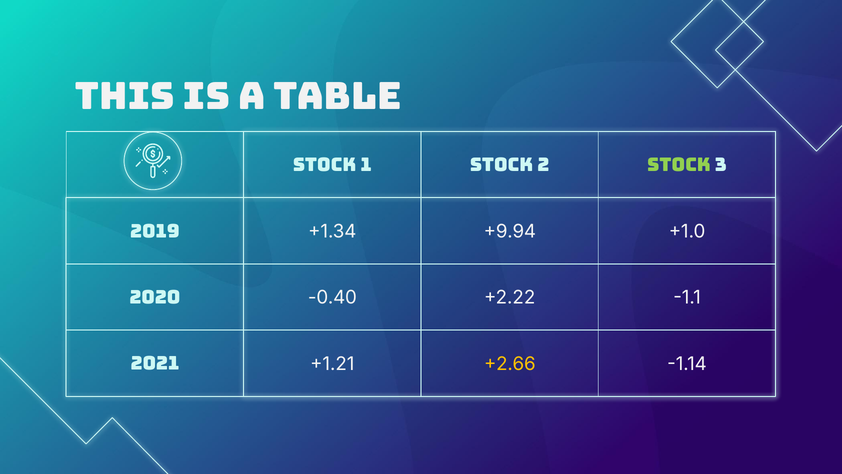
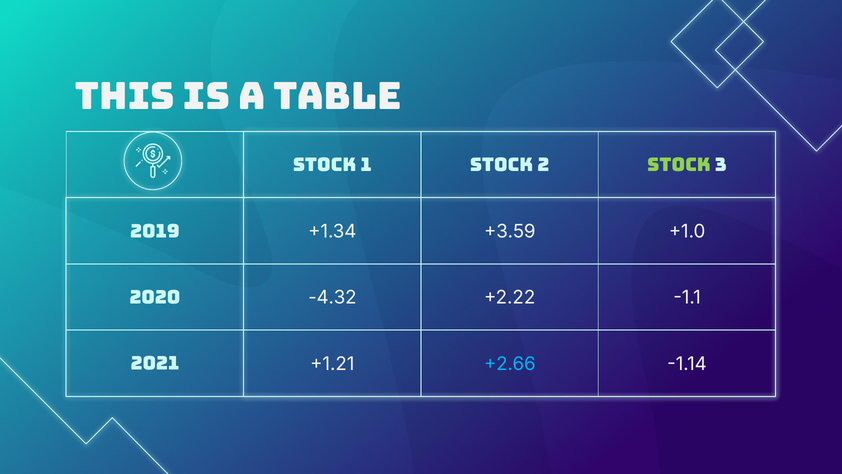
+9.94: +9.94 -> +3.59 (510, 231)
-0.40: -0.40 -> -4.32 (332, 297)
+2.66 colour: yellow -> light blue (510, 364)
